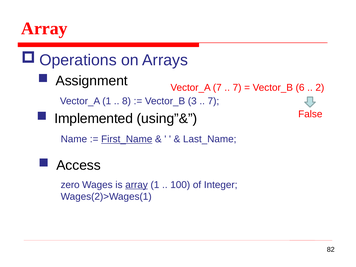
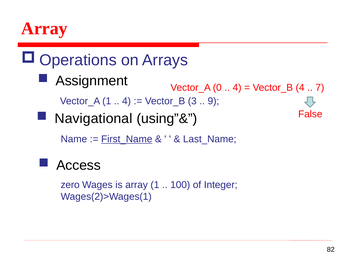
Vector_A 7: 7 -> 0 (217, 88)
7: 7 -> 4 (237, 88)
Vector_B 6: 6 -> 4 (300, 88)
2: 2 -> 7 (320, 88)
8: 8 -> 4 (127, 101)
7: 7 -> 9 (213, 101)
Implemented: Implemented -> Navigational (94, 119)
array underline: present -> none (137, 185)
